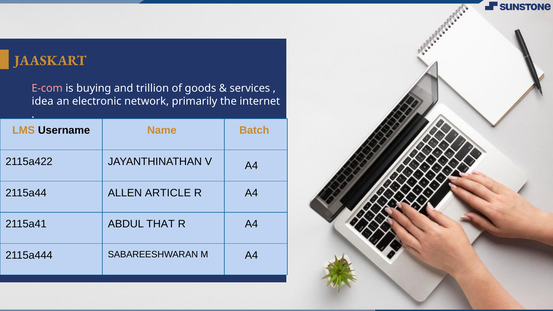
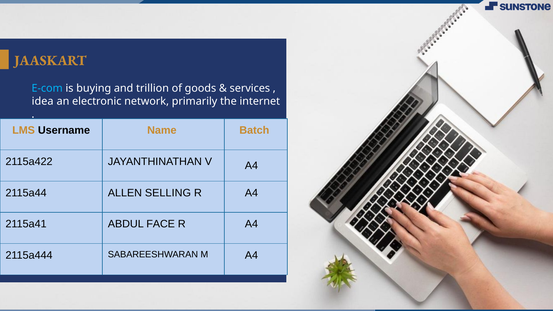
E-com colour: pink -> light blue (47, 88)
ARTICLE: ARTICLE -> SELLING (168, 193)
THAT: THAT -> FACE (161, 224)
